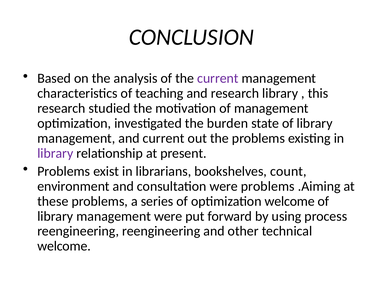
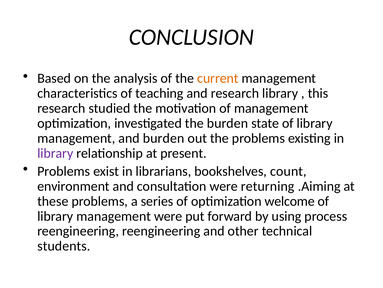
current colour: purple -> orange (218, 78)
and current: current -> burden (164, 138)
were problems: problems -> returning (268, 186)
welcome: welcome -> students (64, 245)
